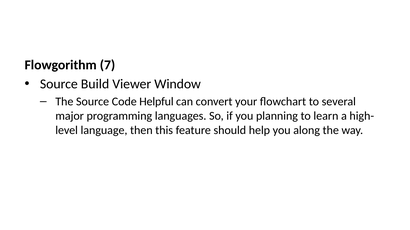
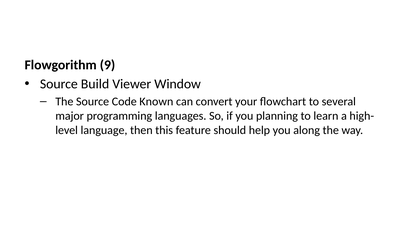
7: 7 -> 9 (107, 65)
Helpful: Helpful -> Known (156, 102)
